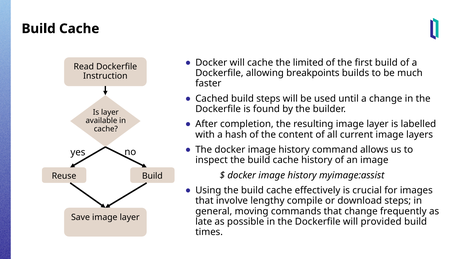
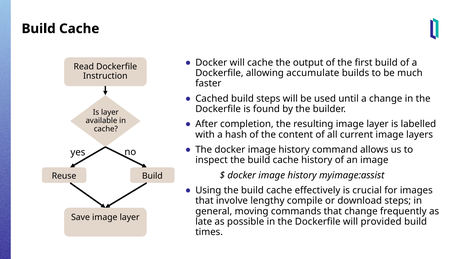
limited: limited -> output (308, 63)
breakpoints: breakpoints -> accumulate (313, 73)
